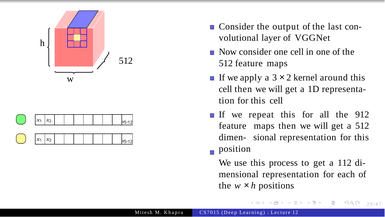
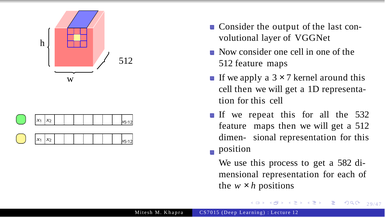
2: 2 -> 7 (289, 77)
912: 912 -> 532 (362, 114)
112: 112 -> 582 (345, 162)
